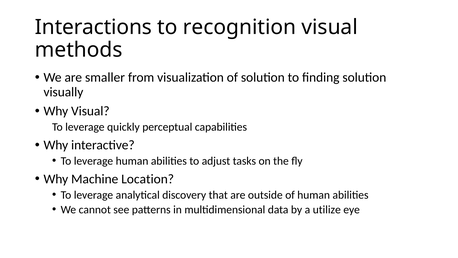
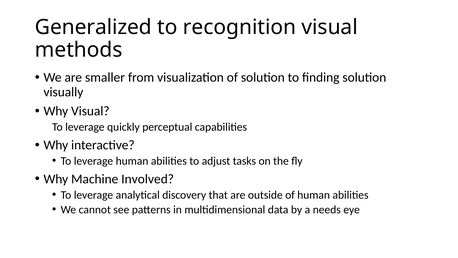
Interactions: Interactions -> Generalized (93, 27)
Location: Location -> Involved (148, 179)
utilize: utilize -> needs (327, 209)
